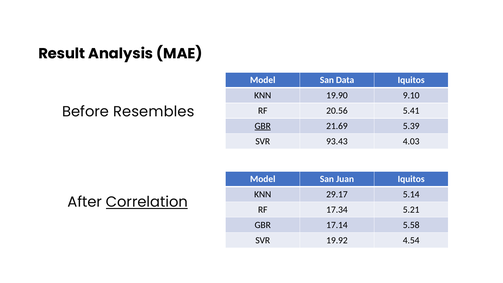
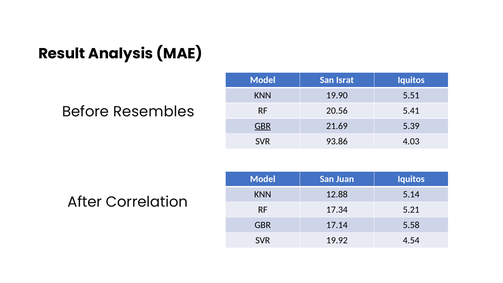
Data: Data -> Israt (345, 80)
9.10: 9.10 -> 5.51 (411, 95)
93.43: 93.43 -> 93.86 (337, 141)
29.17: 29.17 -> 12.88 (337, 194)
Correlation underline: present -> none (147, 202)
